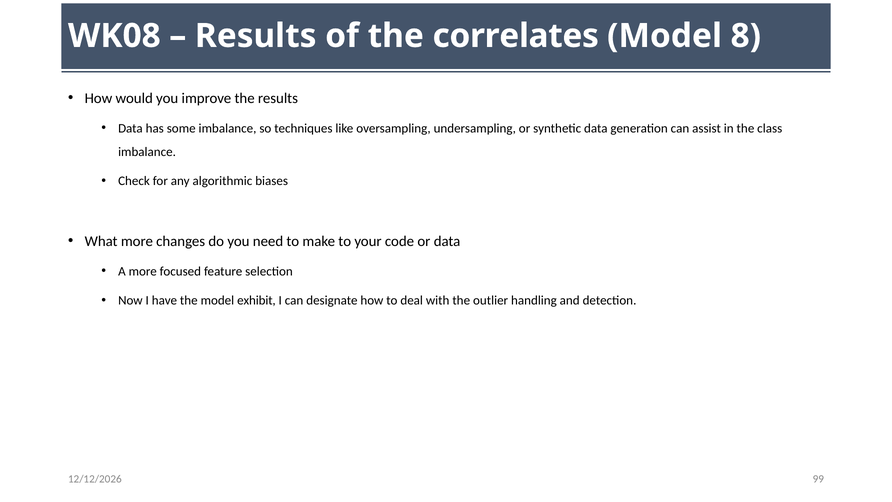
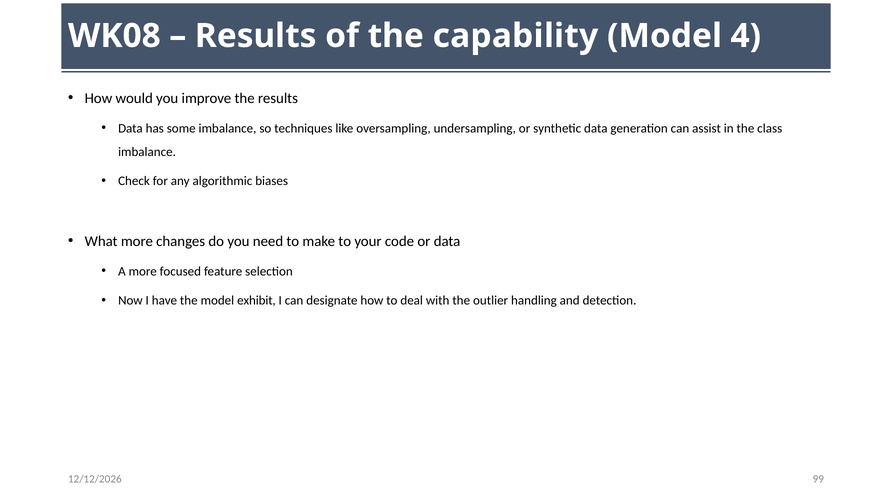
correlates: correlates -> capability (515, 36)
8: 8 -> 4 (746, 36)
